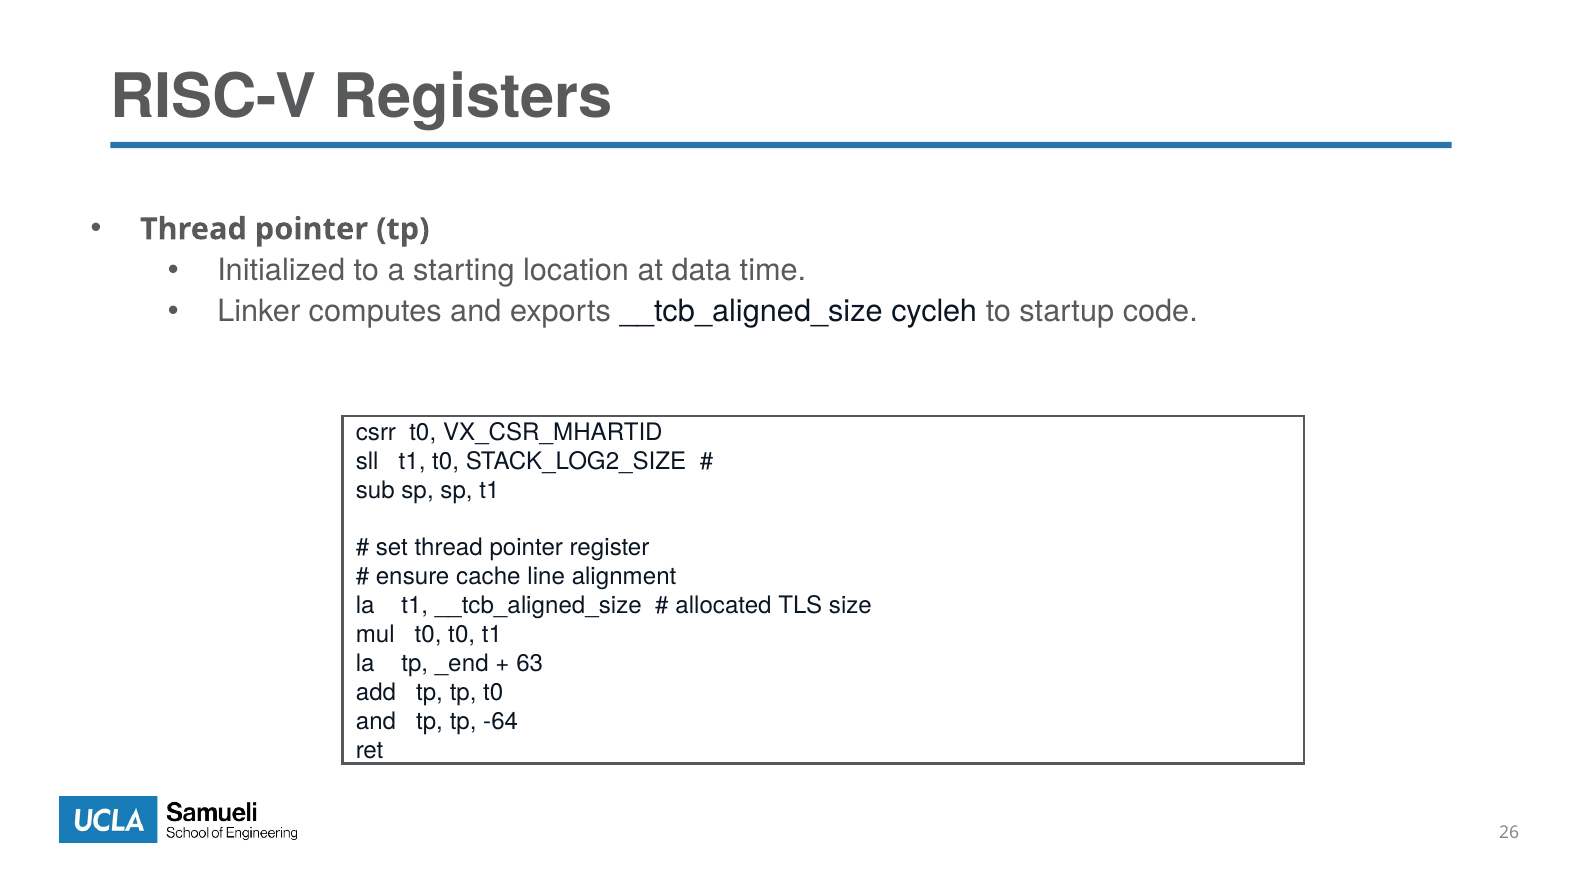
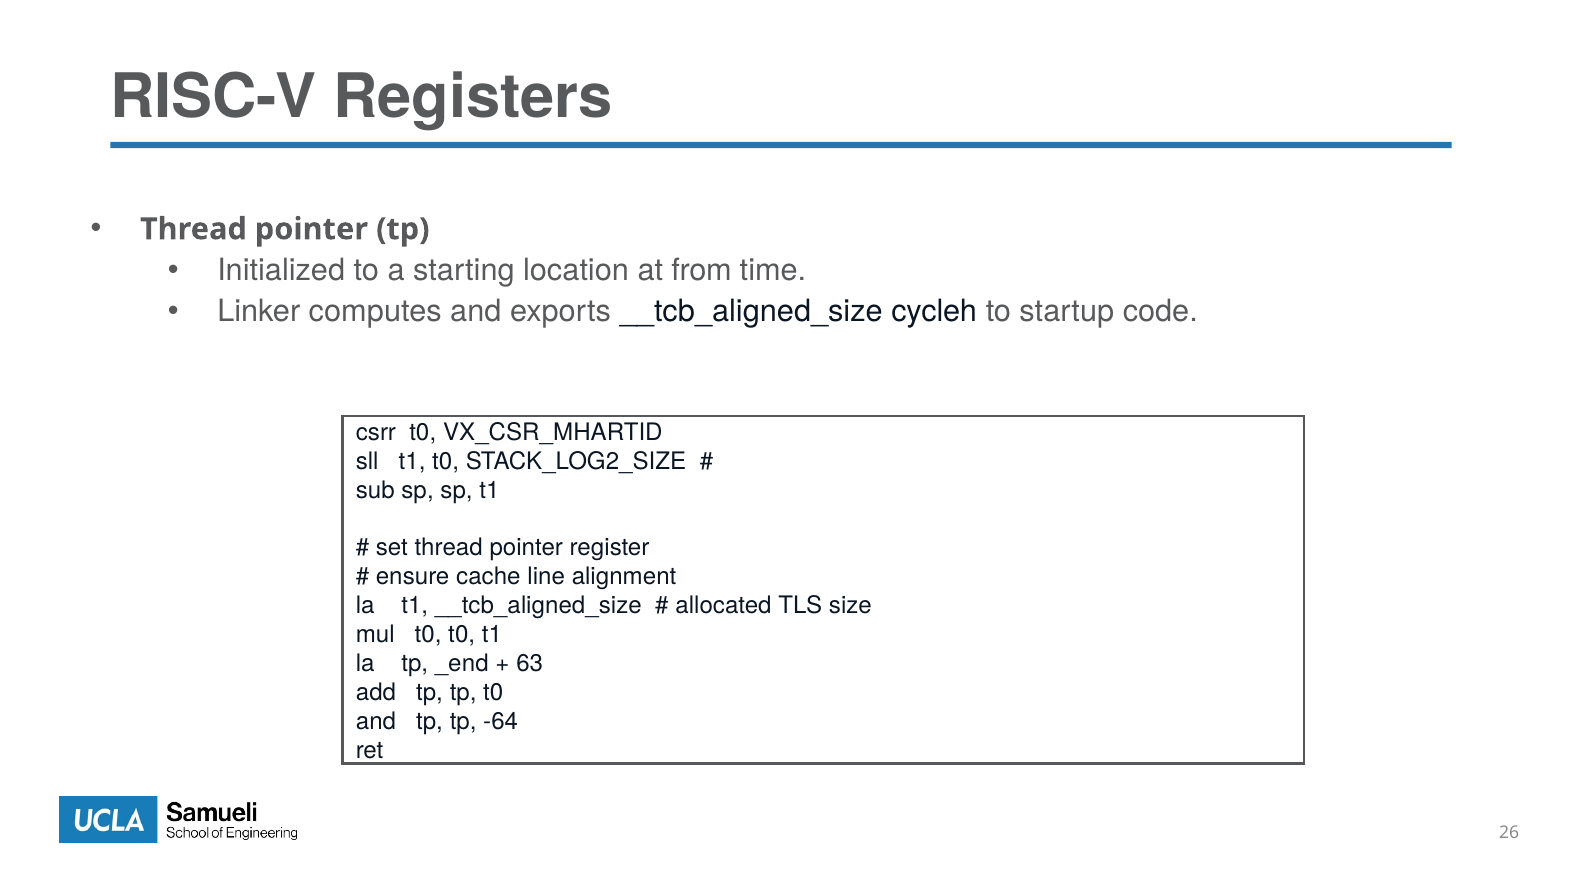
data: data -> from (702, 270)
